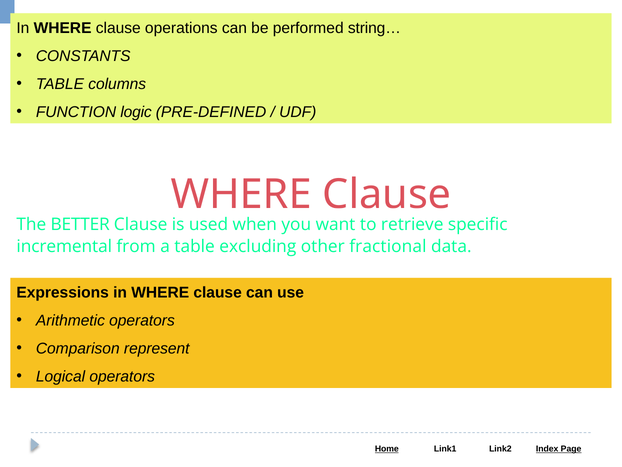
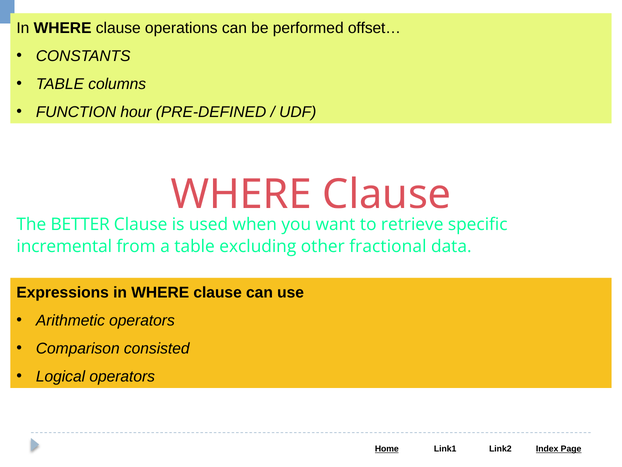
string…: string… -> offset… (374, 28)
logic: logic -> hour (136, 112)
represent: represent -> consisted (157, 348)
